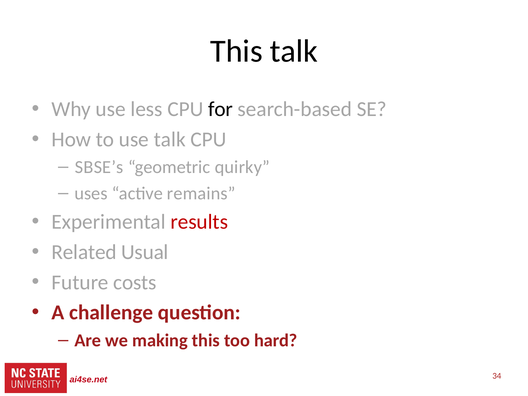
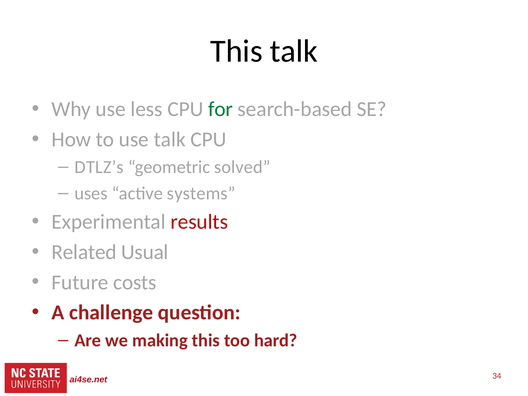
for colour: black -> green (221, 109)
SBSE’s: SBSE’s -> DTLZ’s (99, 167)
quirky: quirky -> solved (242, 167)
remains: remains -> systems (201, 193)
